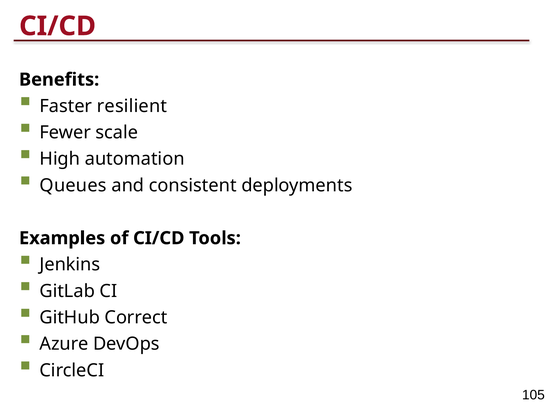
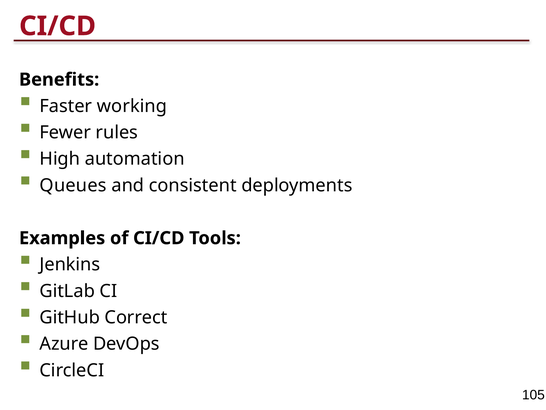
resilient: resilient -> working (132, 106)
scale: scale -> rules (117, 132)
